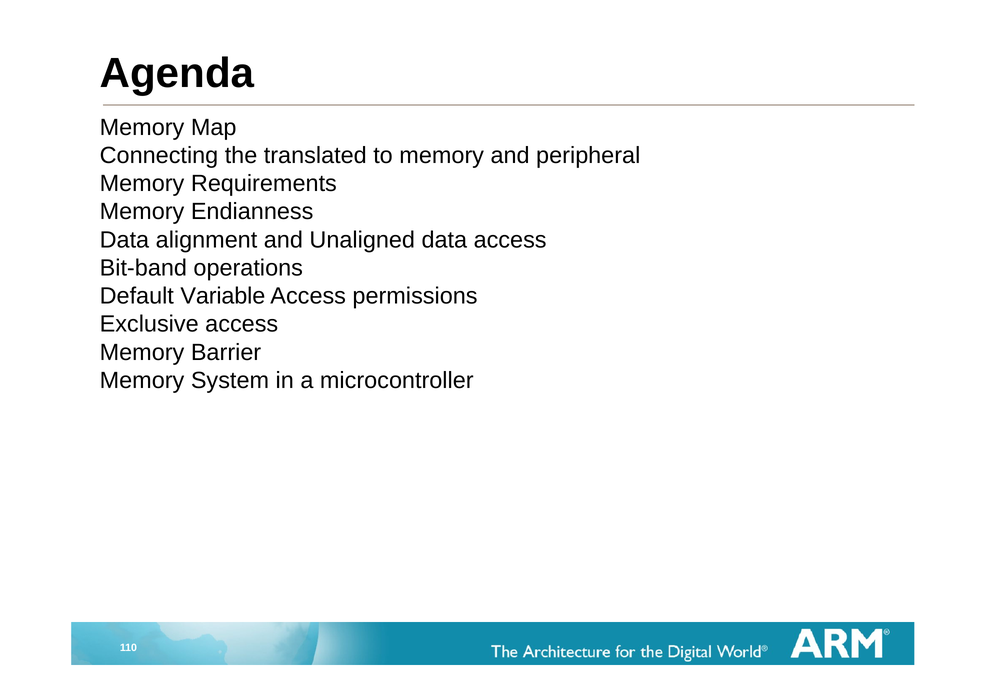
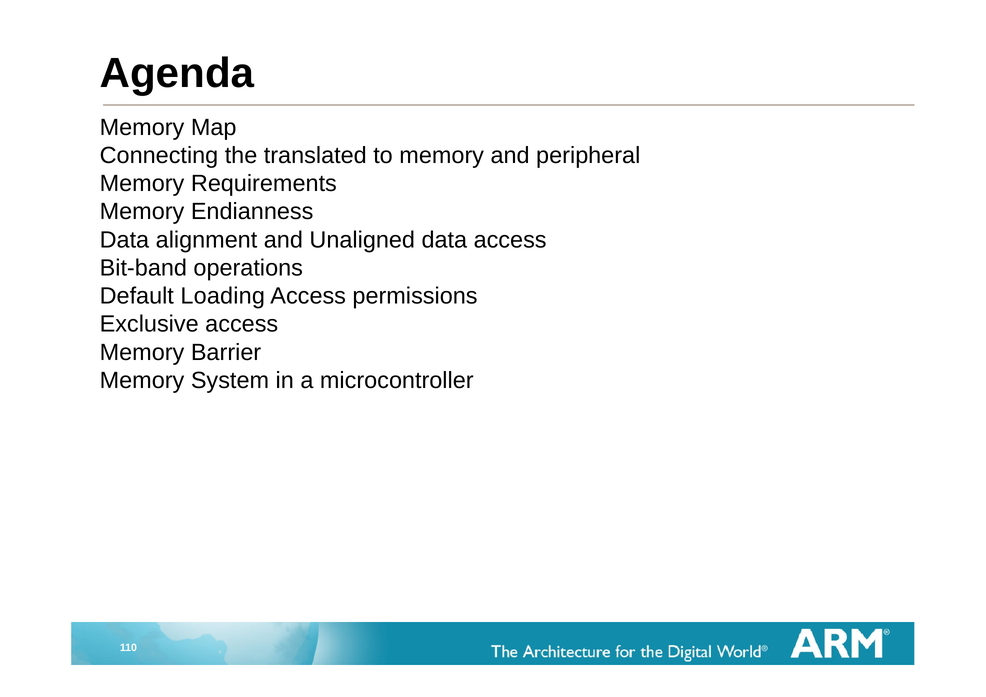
Variable: Variable -> Loading (223, 296)
